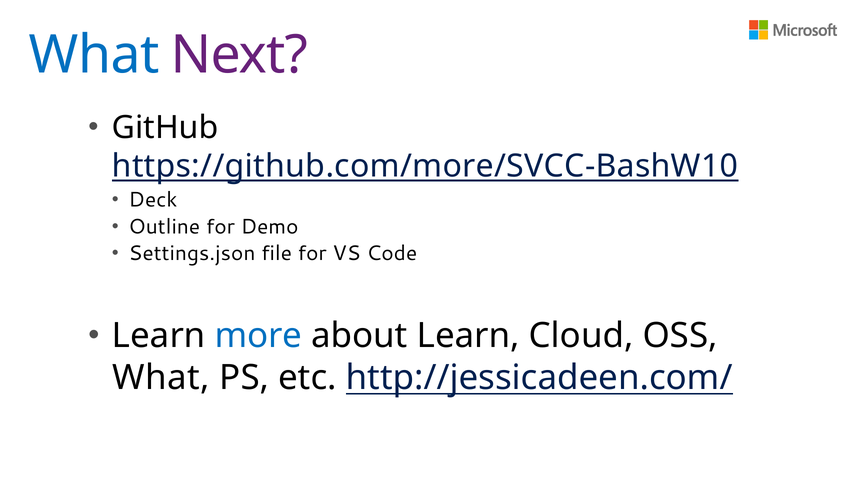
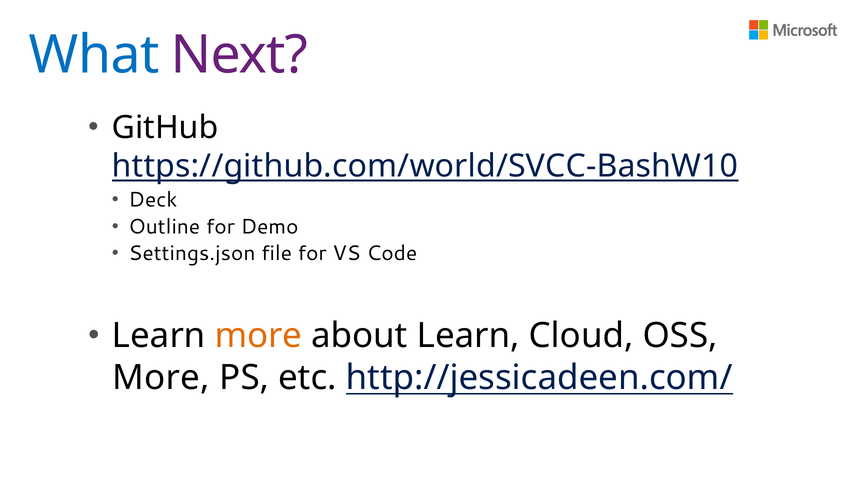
https://github.com/more/SVCC-BashW10: https://github.com/more/SVCC-BashW10 -> https://github.com/world/SVCC-BashW10 (425, 166)
more colour: blue -> orange (258, 336)
What: What -> More (161, 378)
